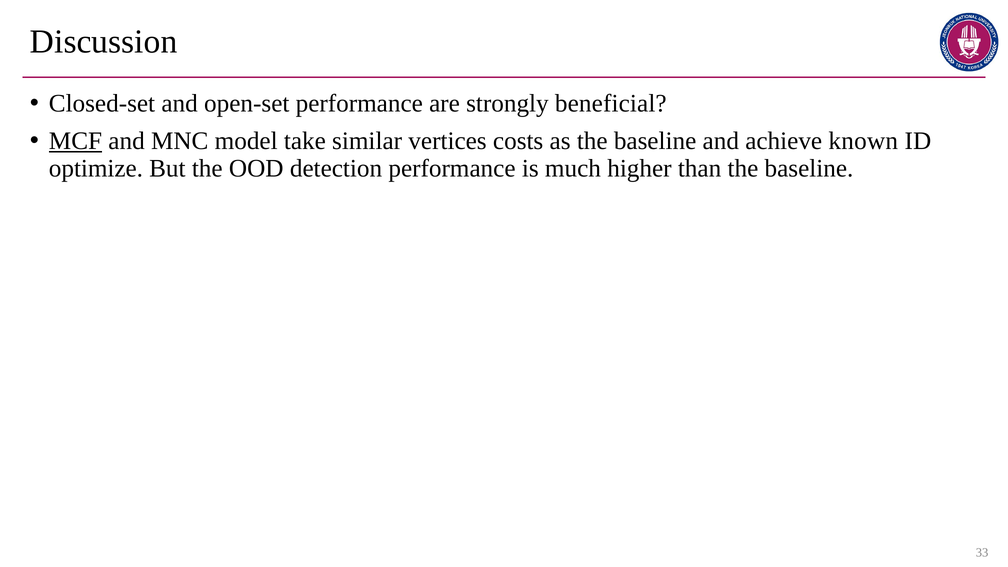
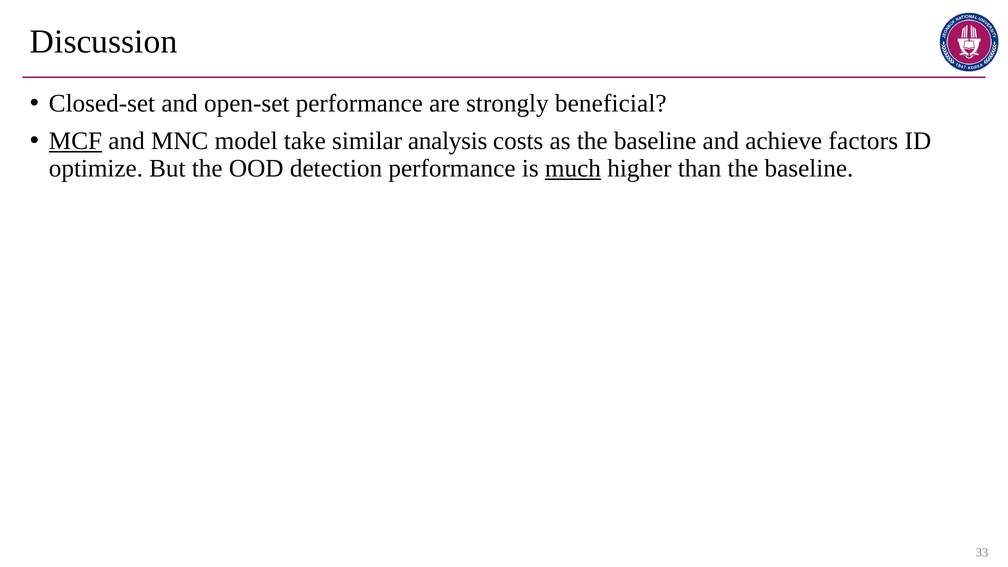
vertices: vertices -> analysis (448, 141)
known: known -> factors (863, 141)
much underline: none -> present (573, 168)
